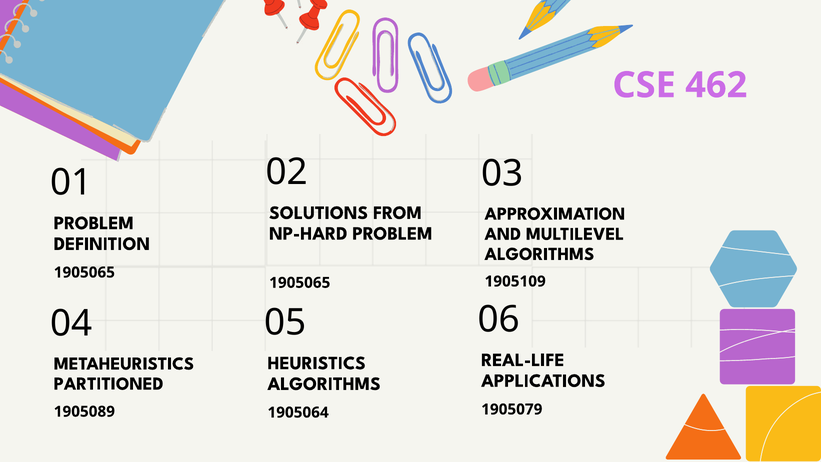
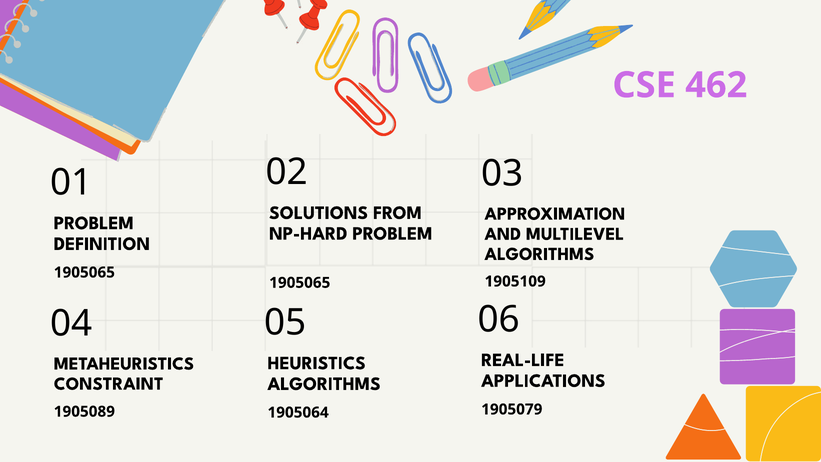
PARTITIONED: PARTITIONED -> CONSTRAINT (109, 384)
